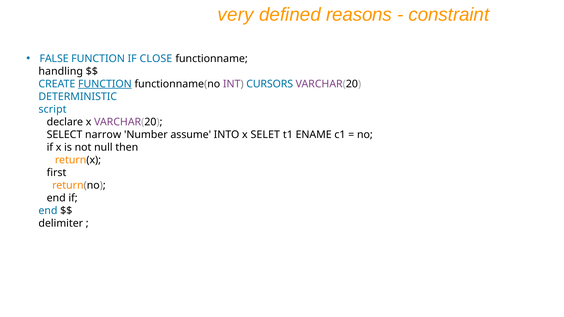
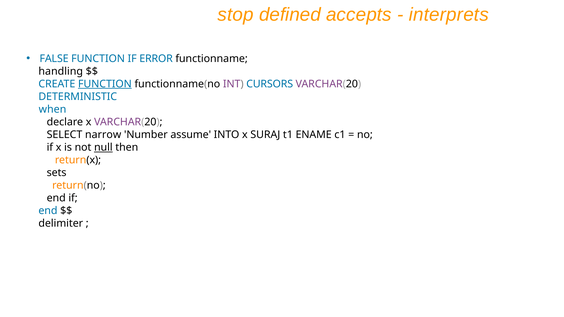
very: very -> stop (236, 15)
reasons: reasons -> accepts (359, 15)
constraint: constraint -> interprets (449, 15)
CLOSE: CLOSE -> ERROR (156, 59)
script: script -> when (53, 109)
SELET: SELET -> SURAJ (265, 135)
null underline: none -> present (103, 147)
first: first -> sets (57, 173)
